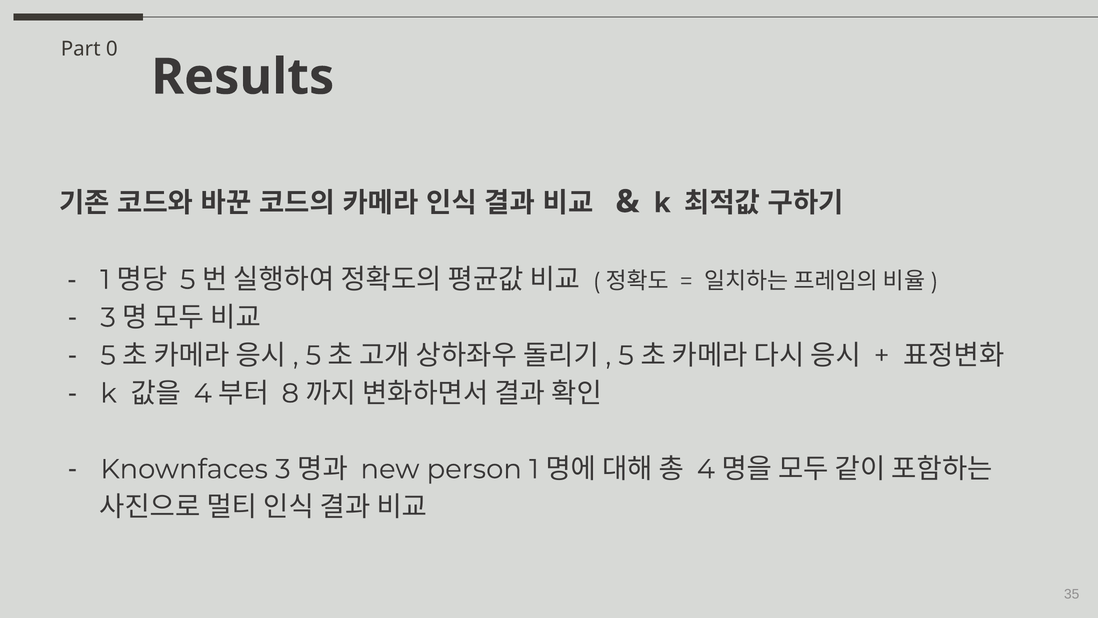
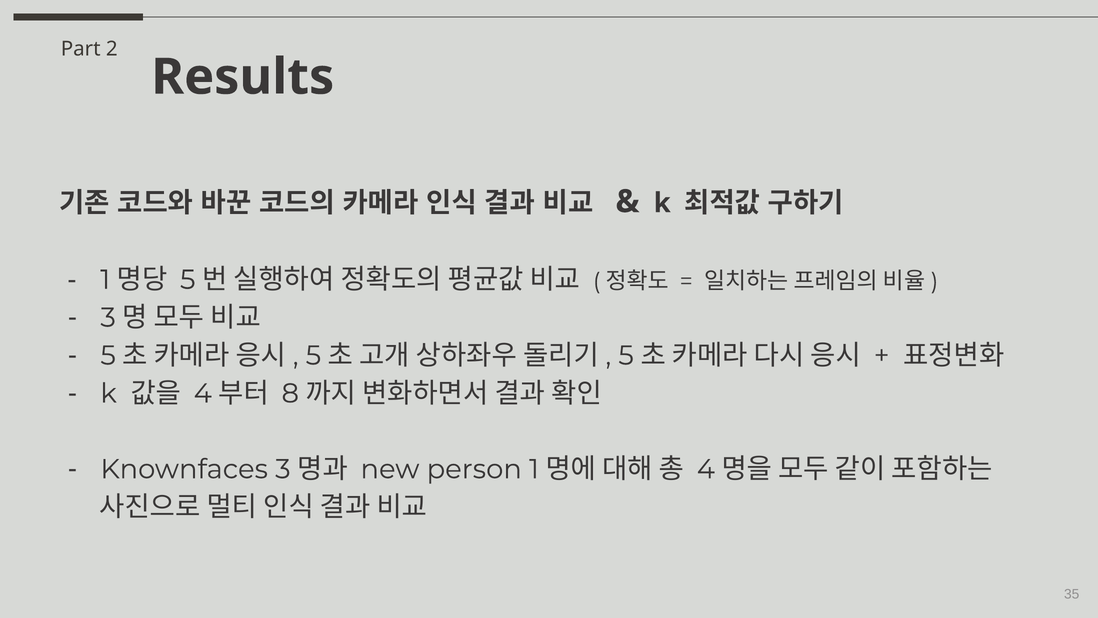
0: 0 -> 2 (112, 49)
